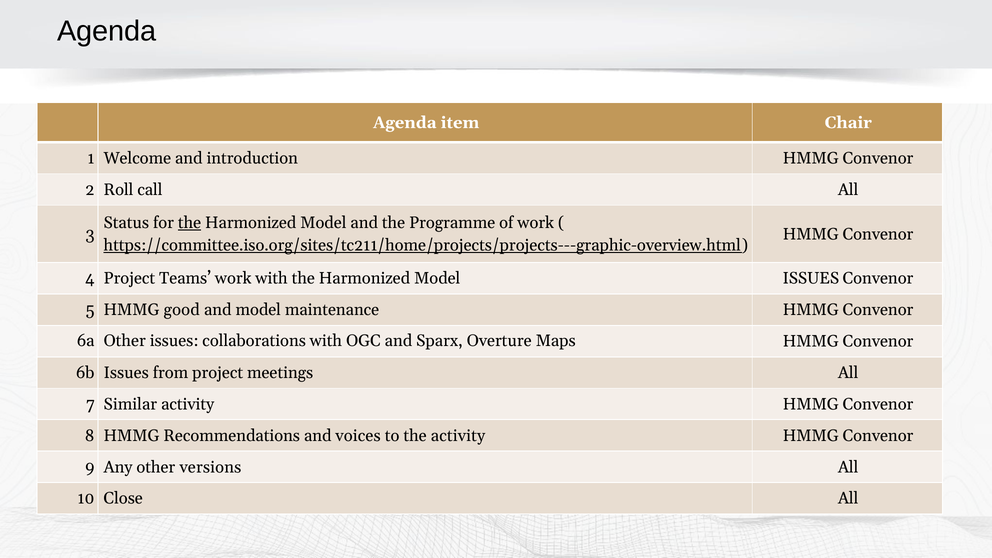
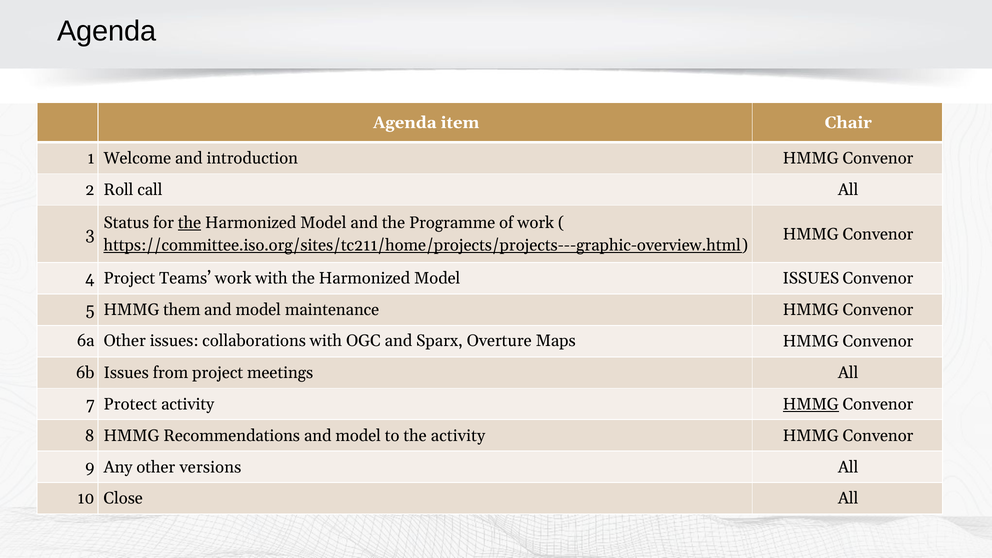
good: good -> them (182, 310)
Similar: Similar -> Protect (130, 404)
HMMG underline: none -> present (811, 404)
Recommendations and voices: voices -> model (358, 436)
